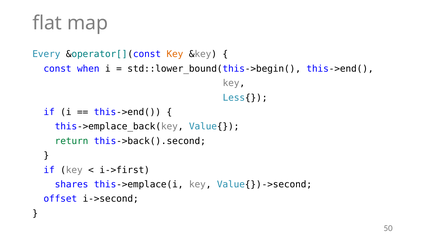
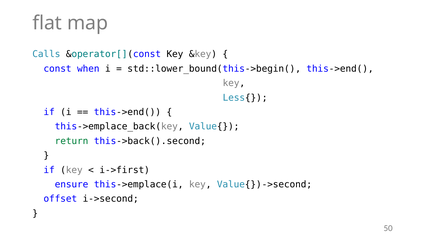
Every: Every -> Calls (46, 54)
Key colour: orange -> black (175, 54)
shares: shares -> ensure (72, 184)
